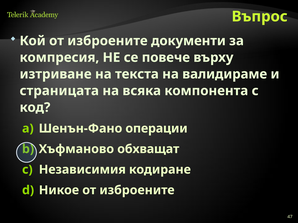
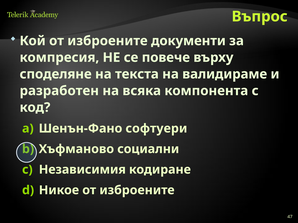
изтриване: изтриване -> споделяне (56, 74)
страницата: страницата -> разработен (59, 91)
операции: операции -> софтуери (156, 129)
обхващат: обхващат -> социални (148, 149)
